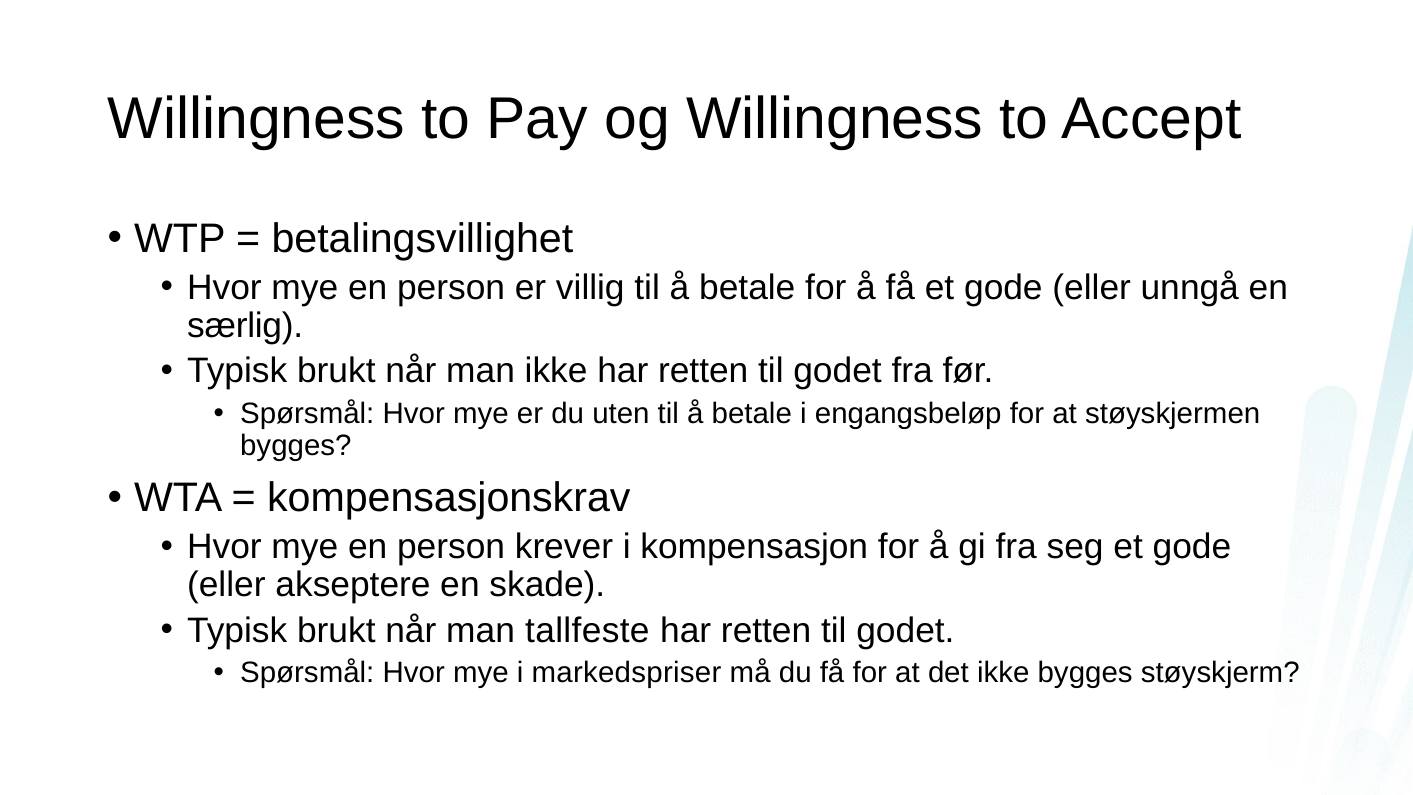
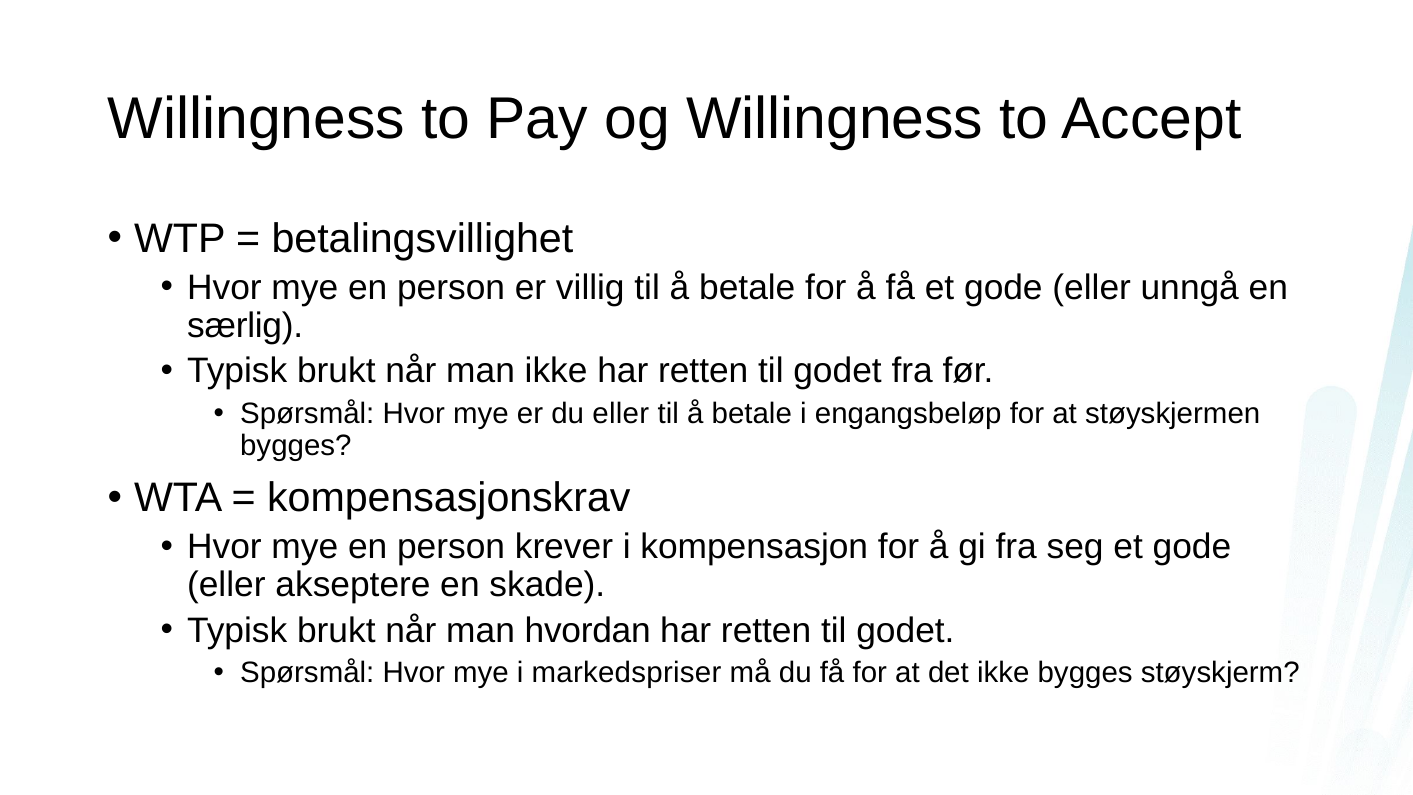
du uten: uten -> eller (621, 414)
tallfeste: tallfeste -> hvordan (588, 630)
